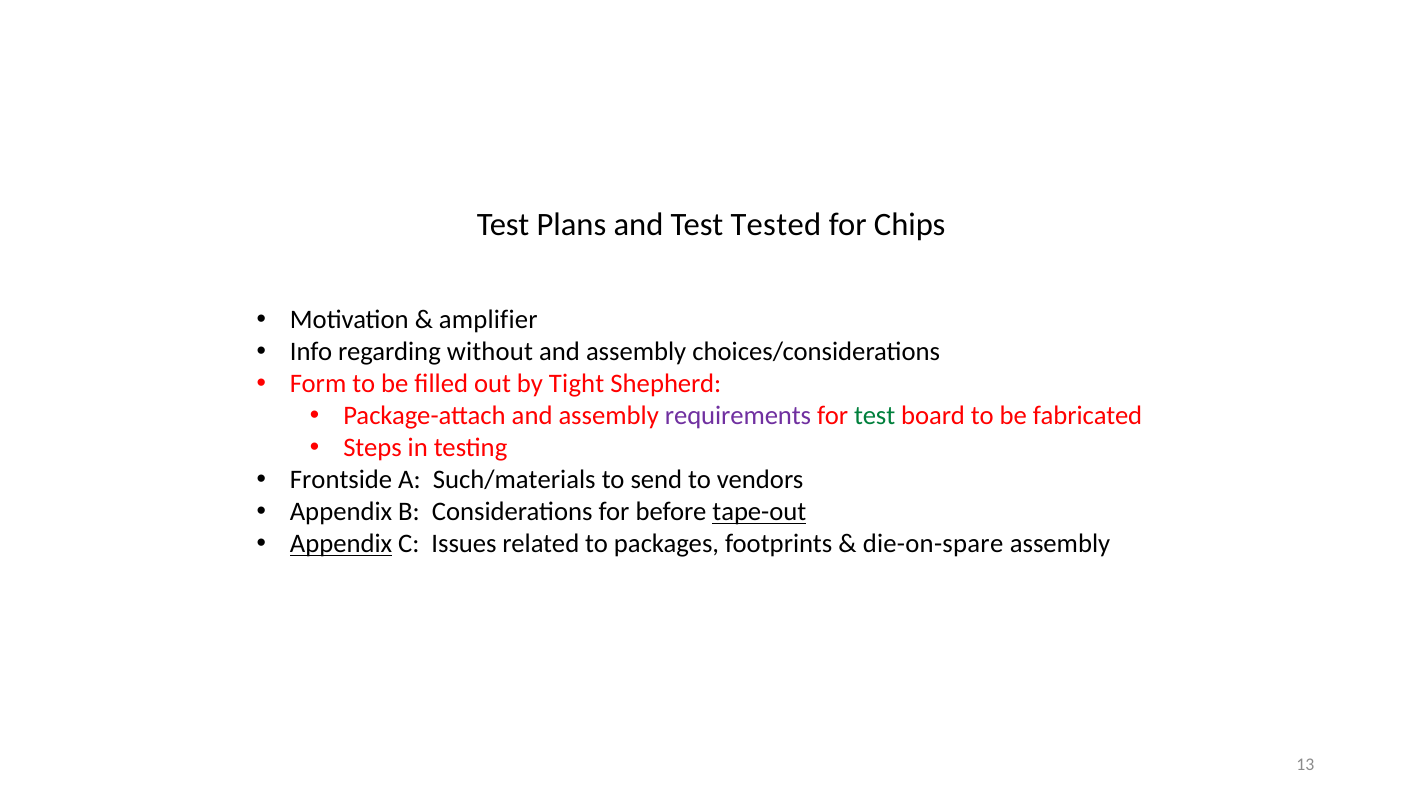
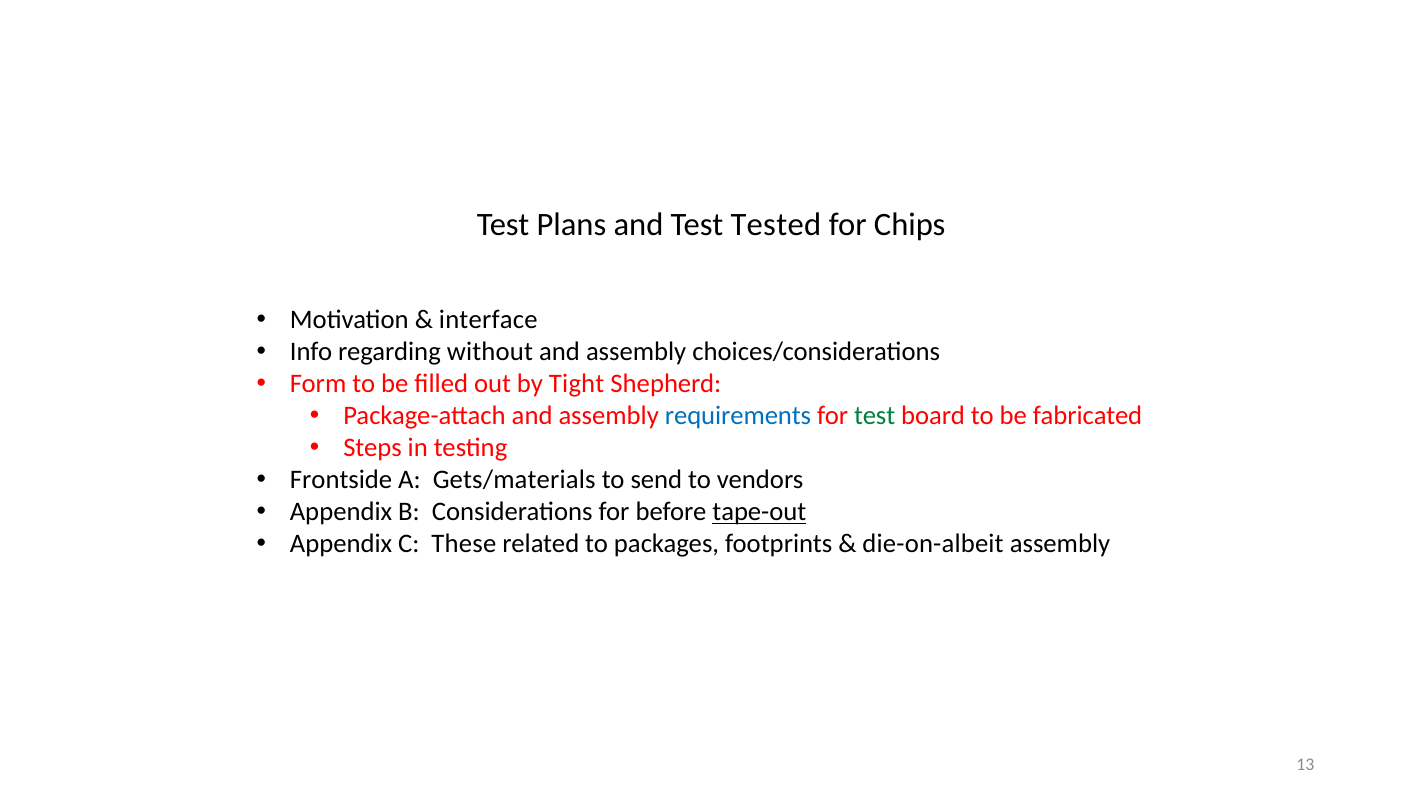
amplifier: amplifier -> interface (488, 320)
requirements colour: purple -> blue (738, 416)
Such/materials: Such/materials -> Gets/materials (514, 480)
Appendix underline: present -> none (341, 544)
Issues: Issues -> These (464, 544)
die-on-spare: die-on-spare -> die-on-albeit (933, 544)
